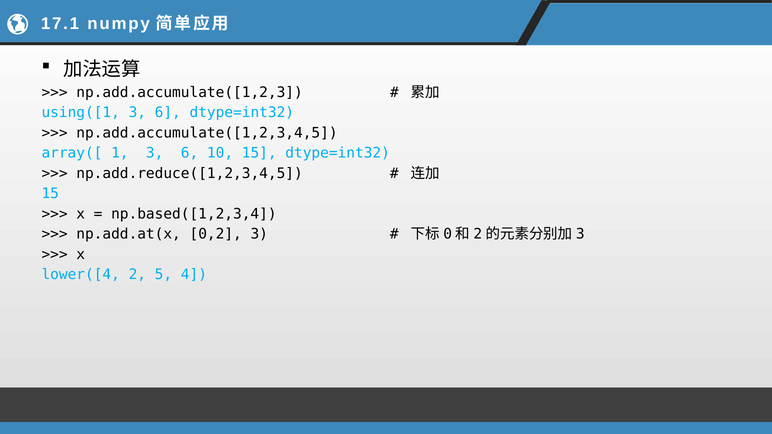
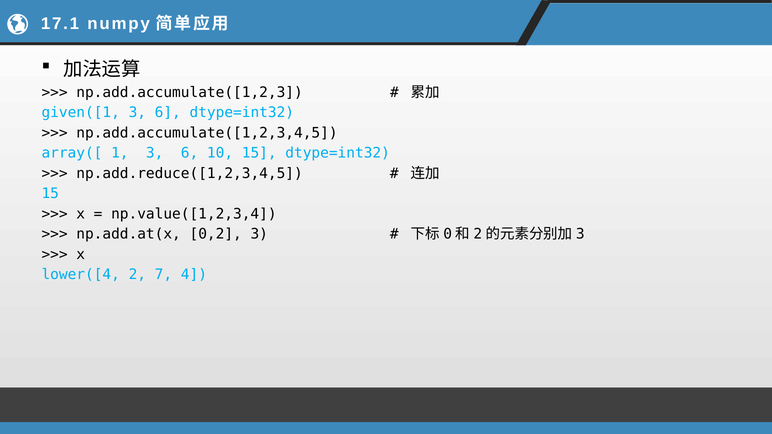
using([1: using([1 -> given([1 (81, 113)
np.based([1,2,3,4: np.based([1,2,3,4 -> np.value([1,2,3,4 (194, 214)
5: 5 -> 7 (163, 275)
